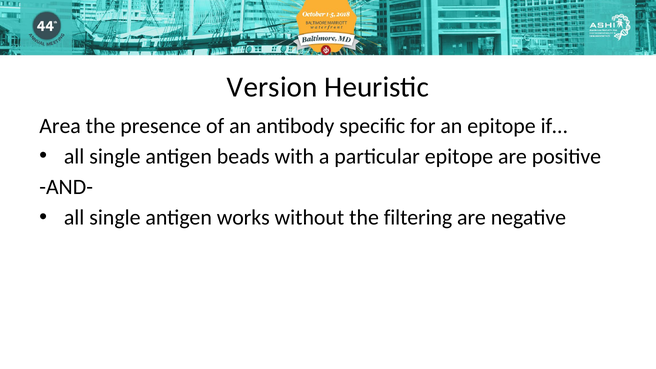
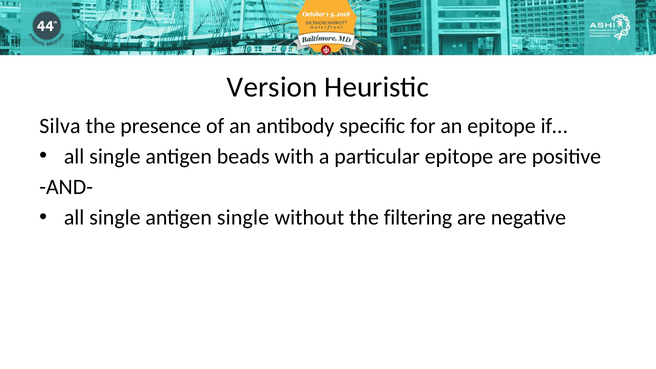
Area: Area -> Silva (60, 126)
antigen works: works -> single (243, 218)
